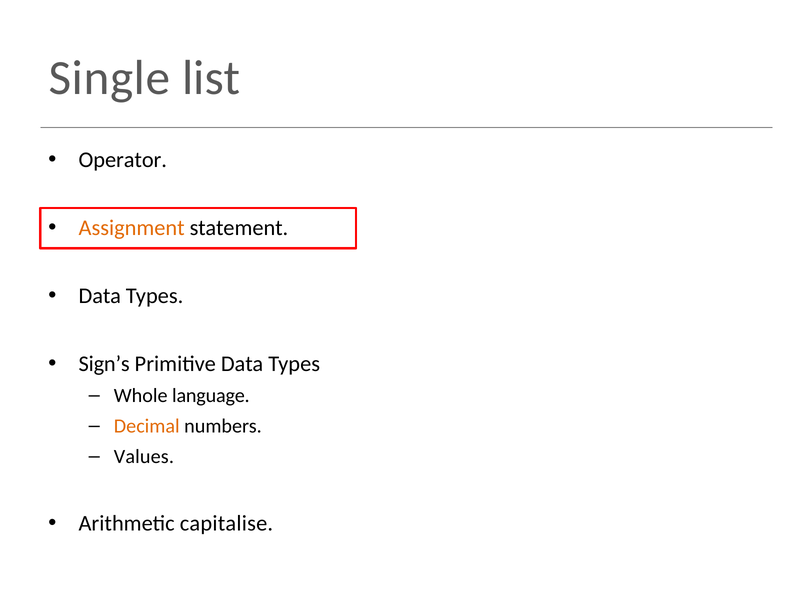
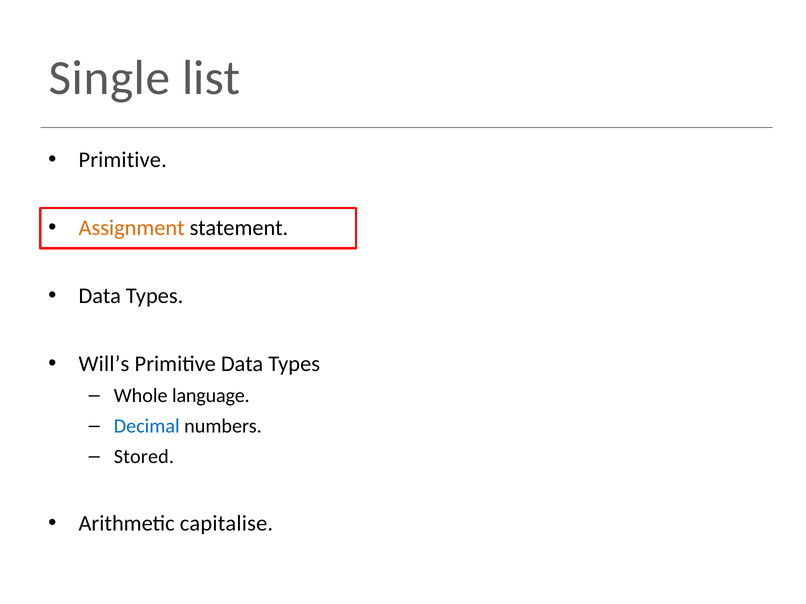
Operator: Operator -> Primitive (123, 160)
Sign’s: Sign’s -> Will’s (104, 364)
Decimal colour: orange -> blue (147, 426)
Values: Values -> Stored (144, 457)
